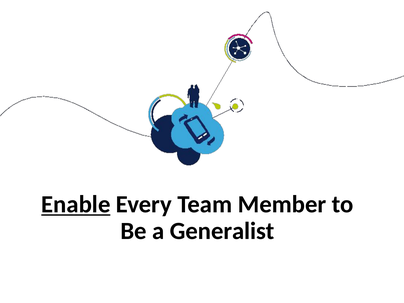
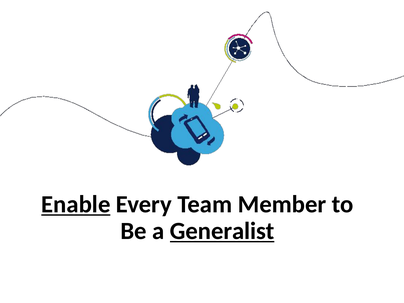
Generalist underline: none -> present (222, 231)
